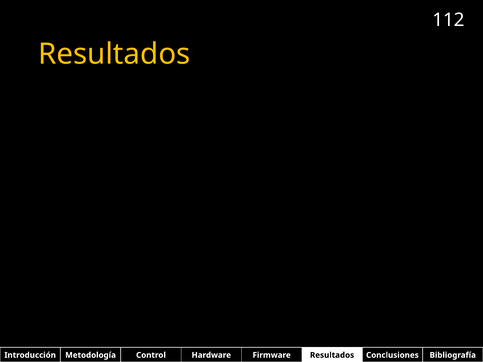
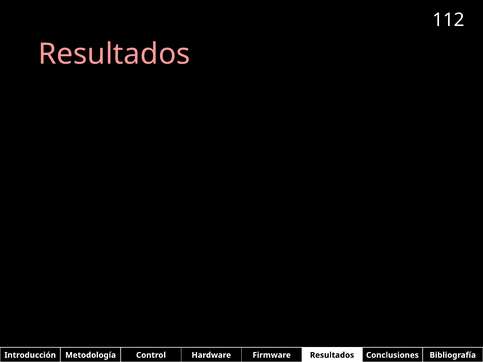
Resultados colour: yellow -> pink (114, 54)
